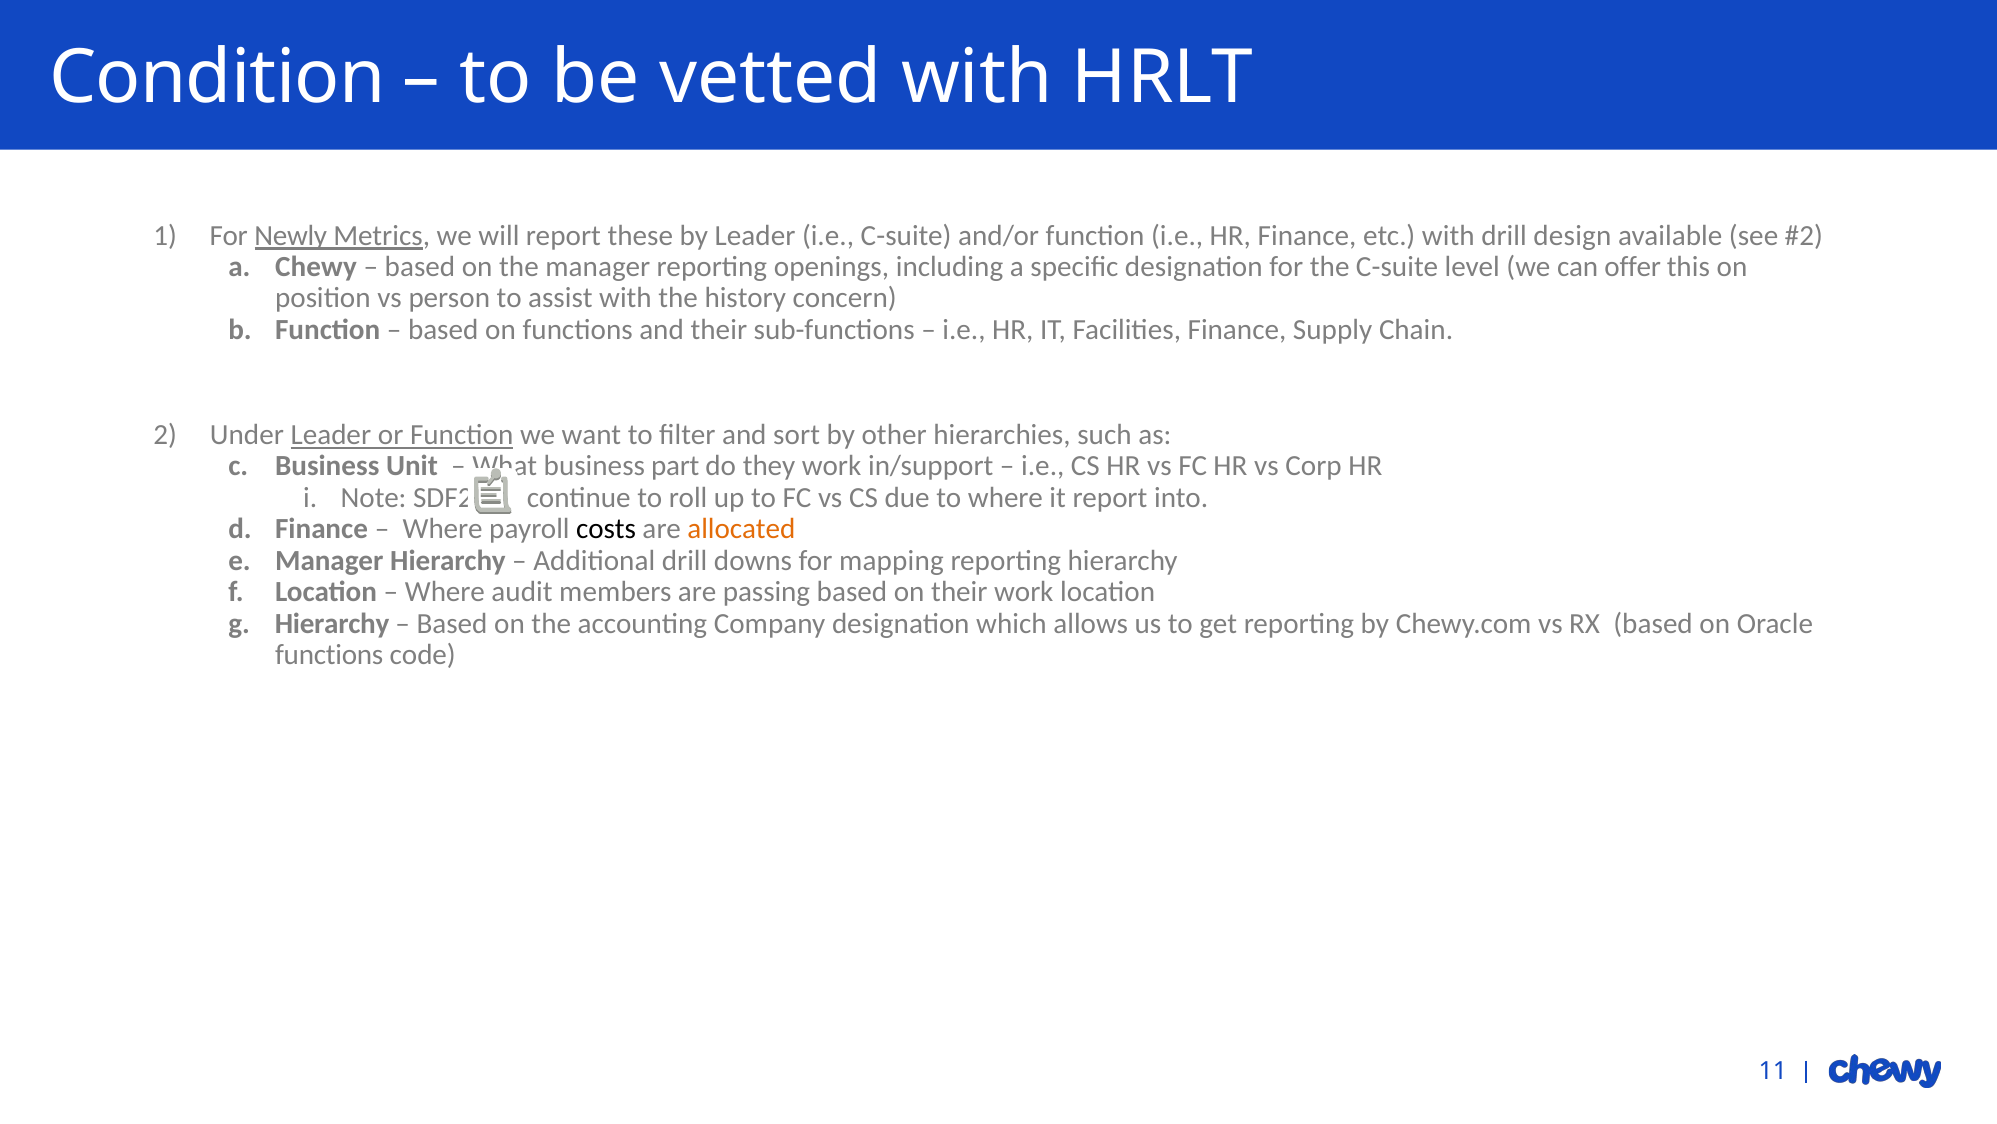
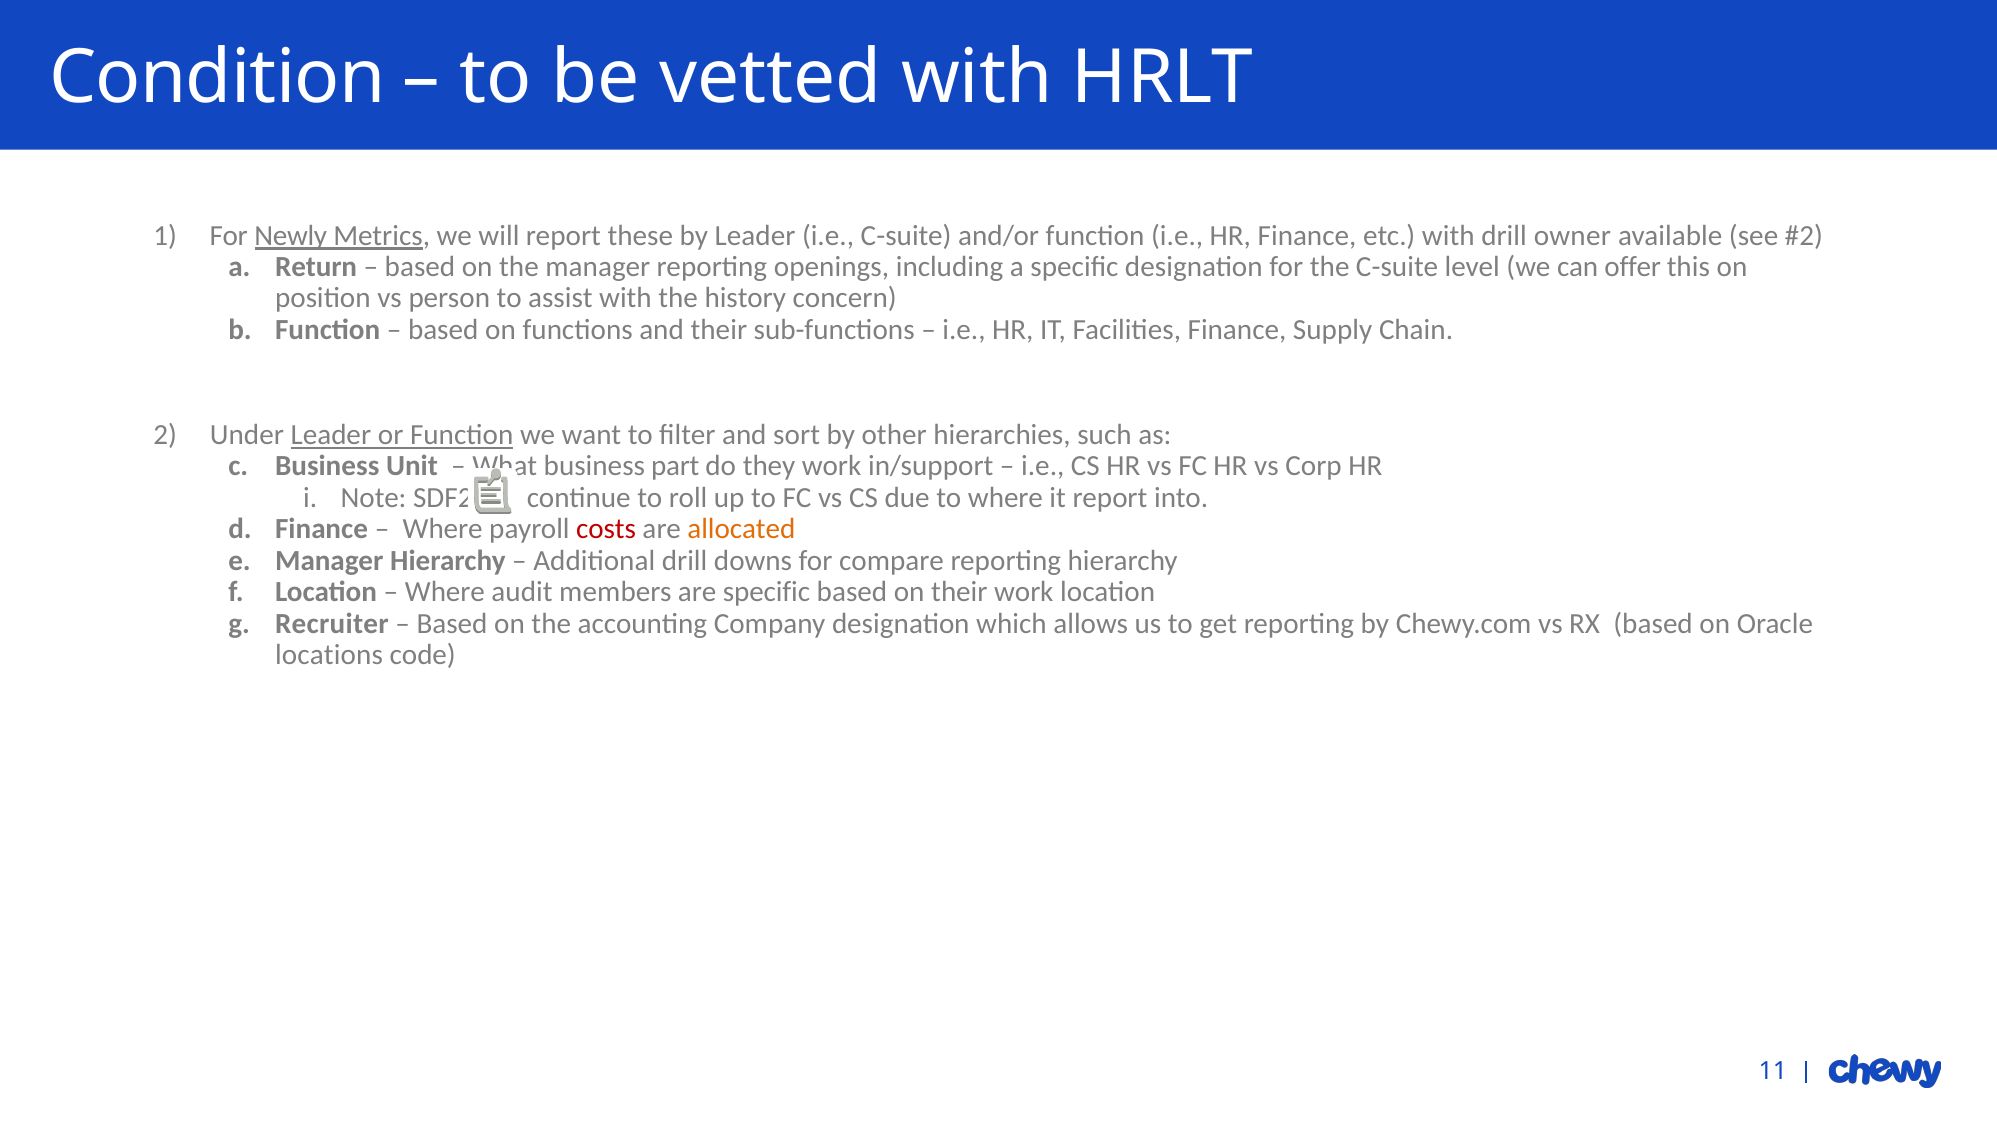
design: design -> owner (1572, 236)
Chewy: Chewy -> Return (316, 267)
costs colour: black -> red (606, 529)
mapping: mapping -> compare (892, 560)
are passing: passing -> specific (766, 592)
Hierarchy: Hierarchy -> Recruiter (332, 623)
functions: functions -> locations (329, 655)
